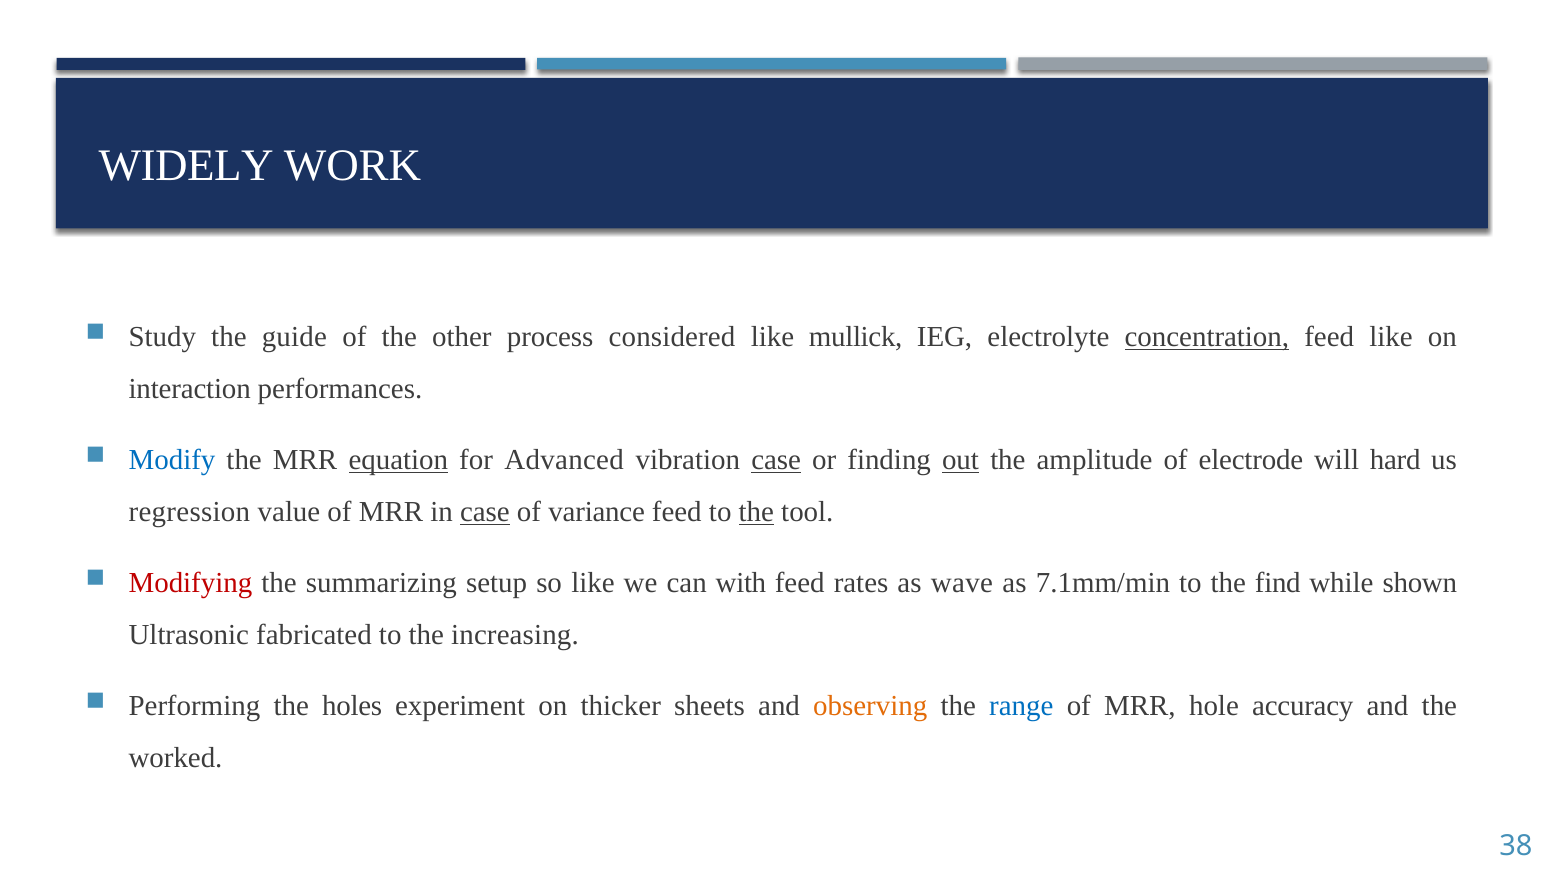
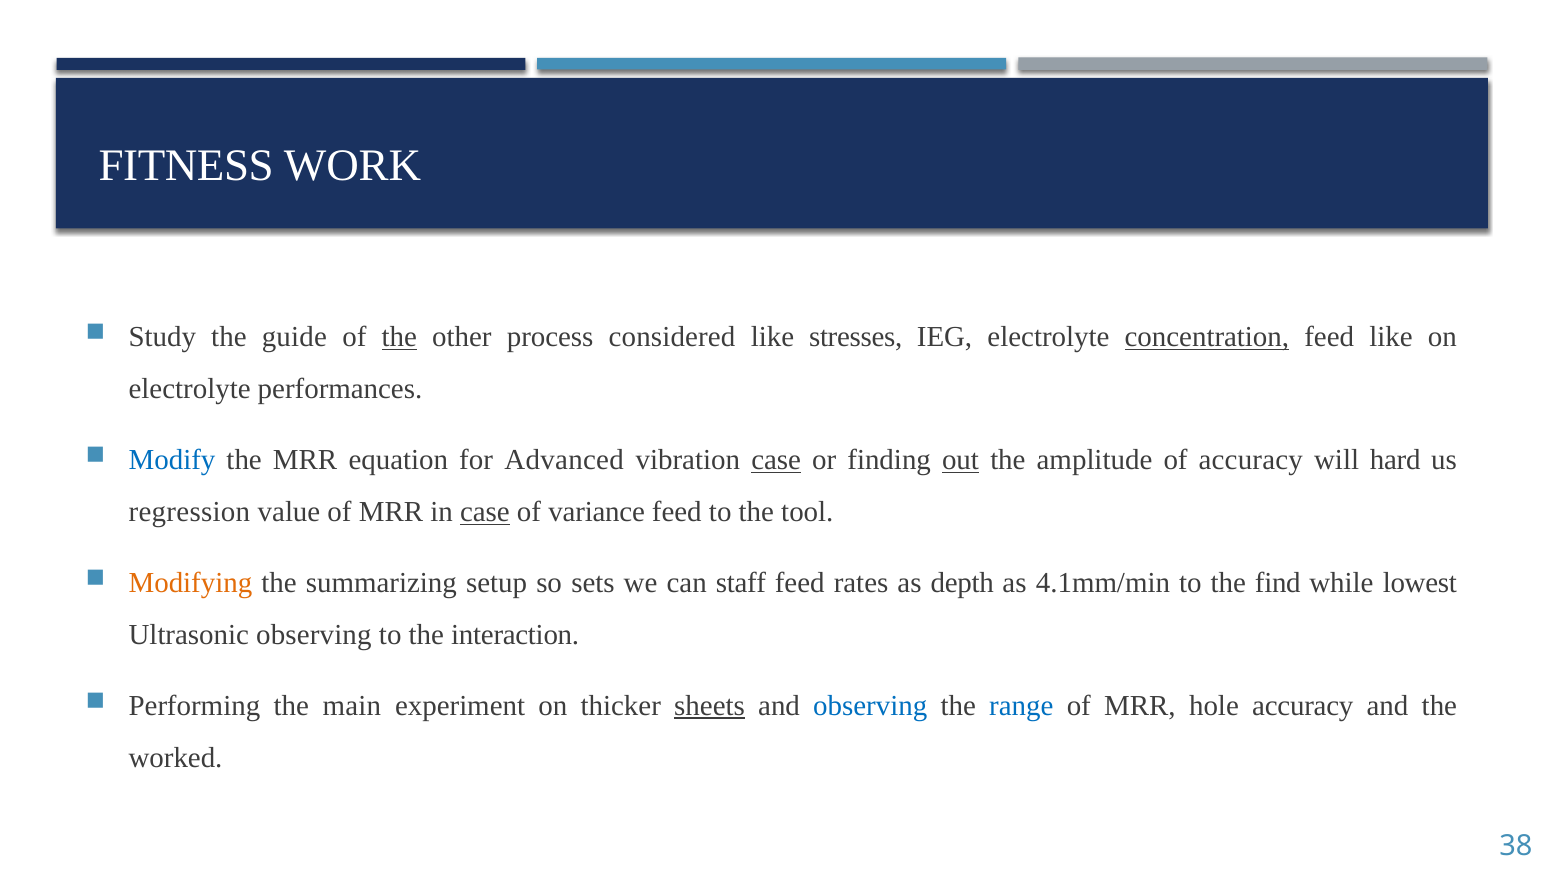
WIDELY: WIDELY -> FITNESS (186, 165)
the underline: none -> present (399, 337)
mullick: mullick -> stresses (856, 337)
interaction: interaction -> electrolyte (190, 389)
equation underline: present -> none (398, 460)
of electrode: electrode -> accuracy (1251, 460)
the underline: present -> none (756, 512)
Modifying colour: red -> orange (190, 583)
so like: like -> sets (593, 583)
with: with -> staff (741, 583)
wave: wave -> depth (962, 583)
7.1mm/min: 7.1mm/min -> 4.1mm/min (1103, 583)
shown: shown -> lowest (1420, 583)
Ultrasonic fabricated: fabricated -> observing (314, 635)
increasing: increasing -> interaction (515, 635)
holes: holes -> main (352, 705)
sheets underline: none -> present (710, 705)
observing colour: orange -> blue (870, 705)
